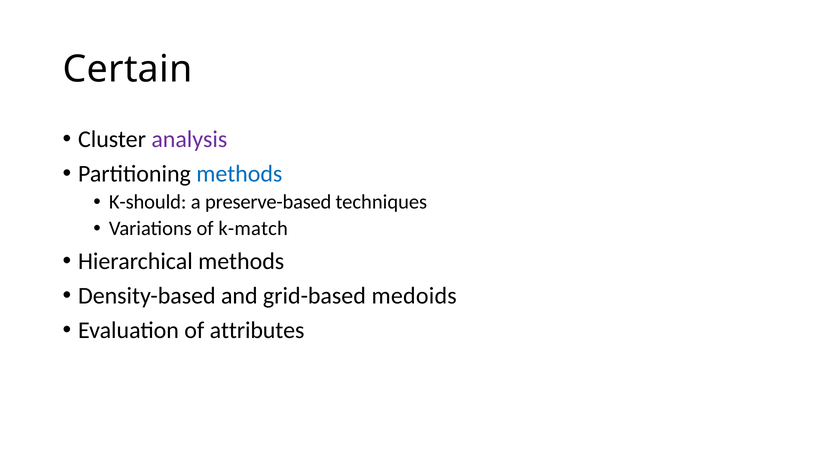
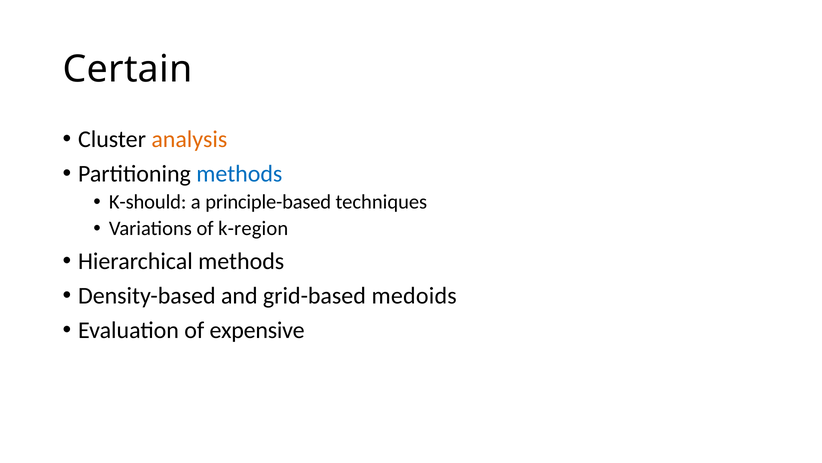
analysis colour: purple -> orange (189, 139)
preserve-based: preserve-based -> principle-based (268, 202)
k-match: k-match -> k-region (253, 228)
attributes: attributes -> expensive (257, 330)
